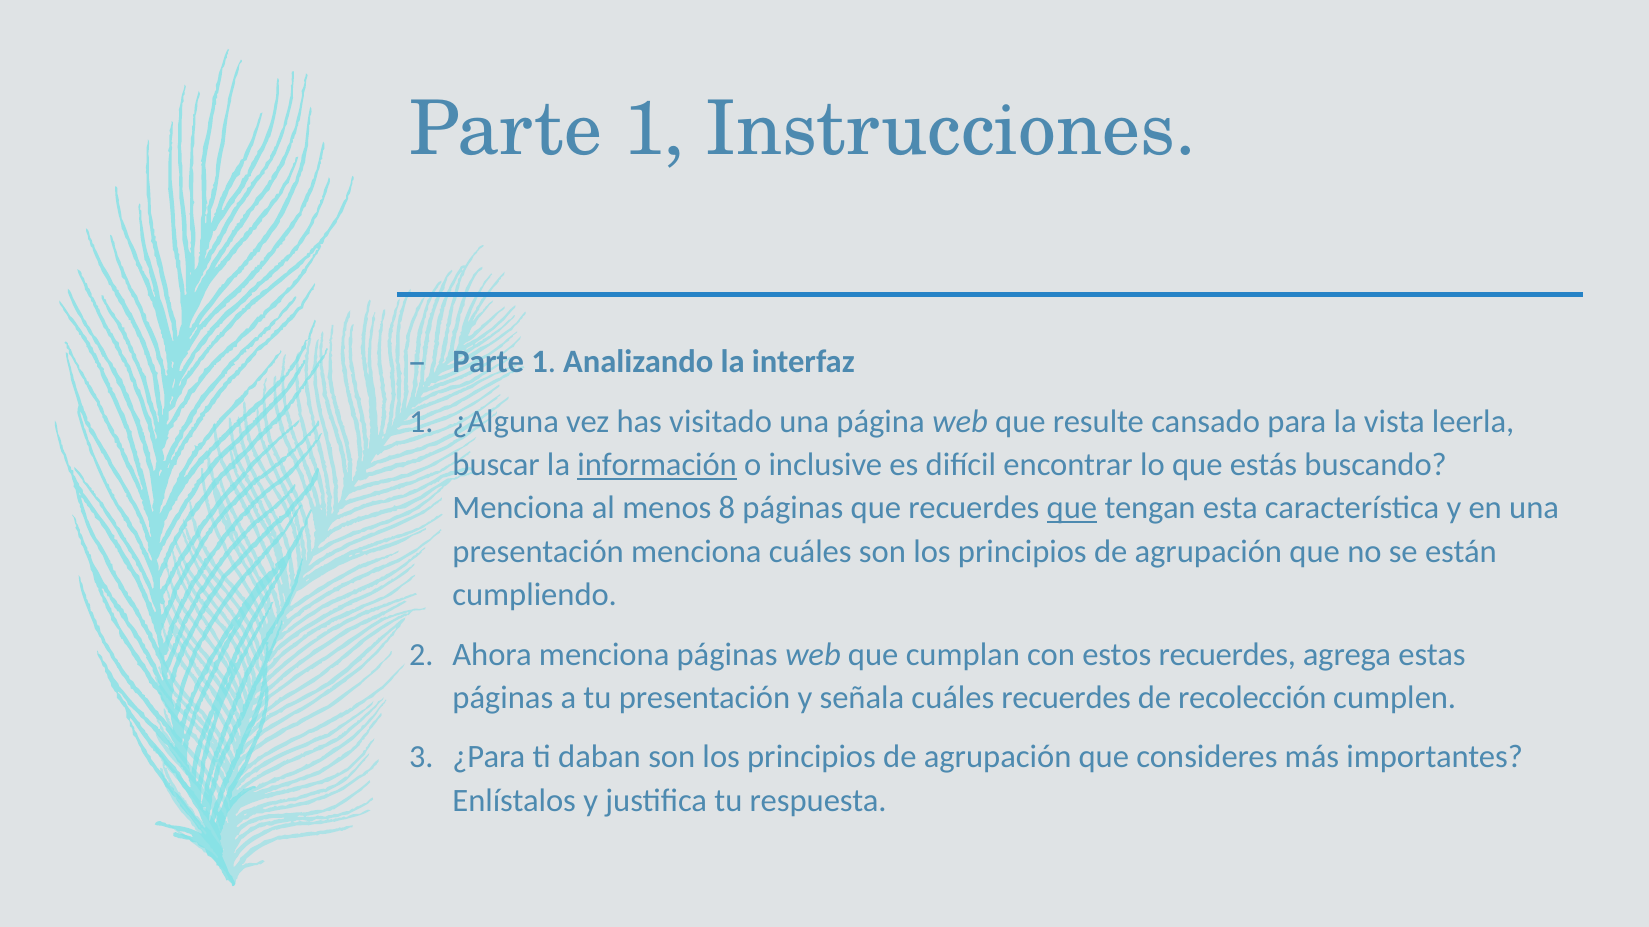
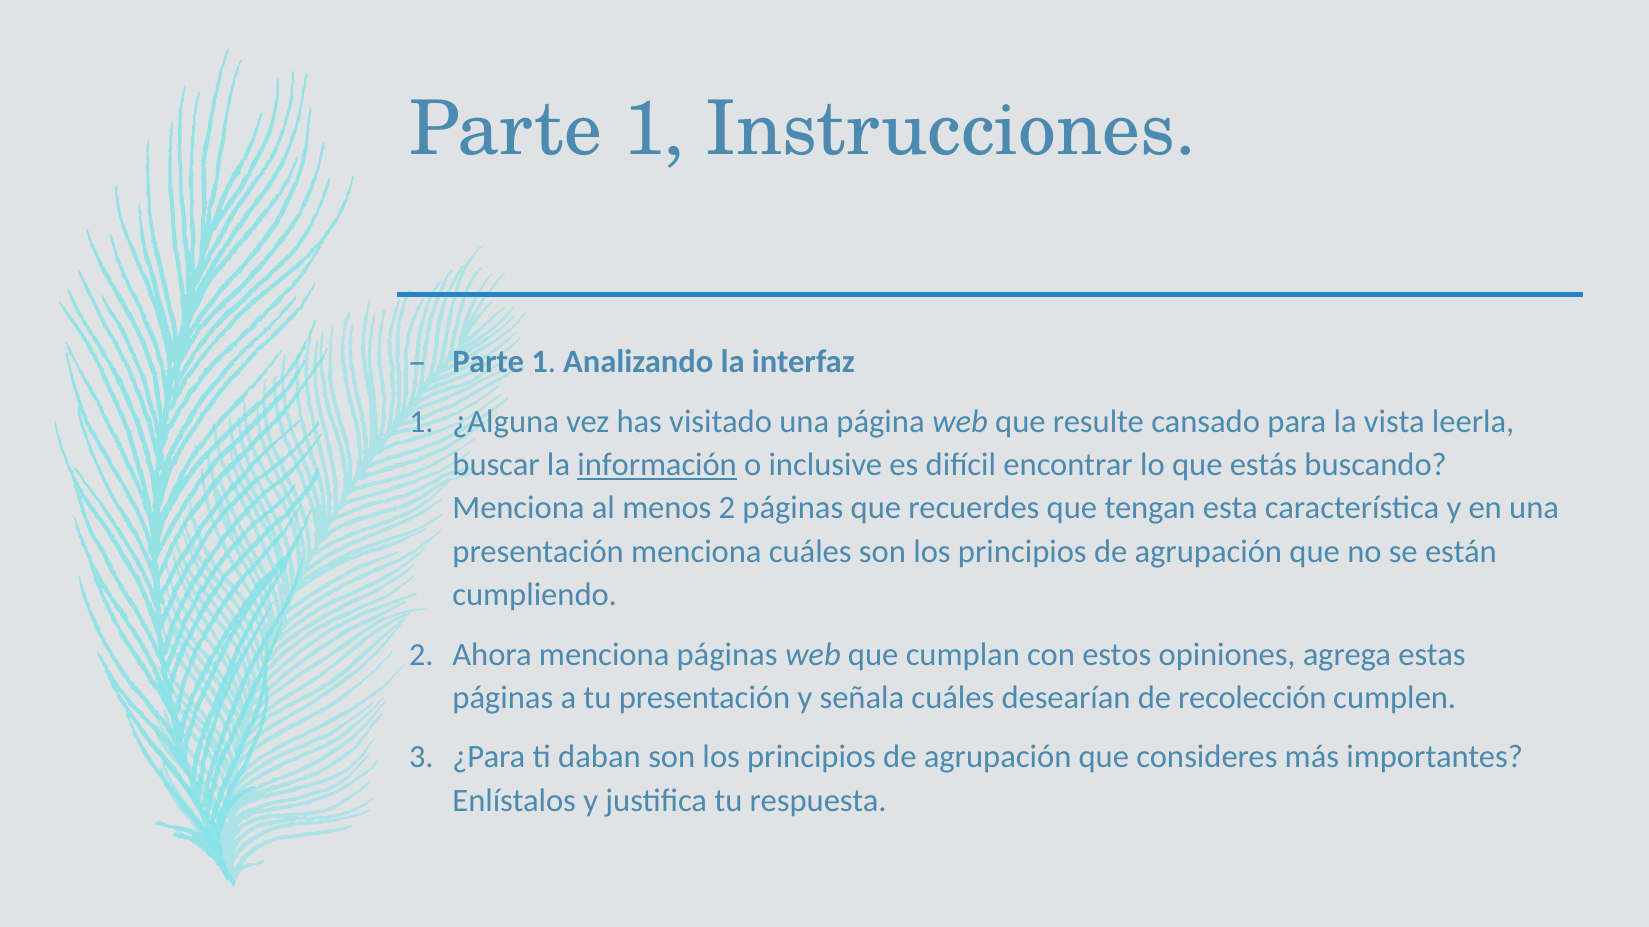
menos 8: 8 -> 2 (727, 508)
que underline: present -> none (1072, 508)
estos recuerdes: recuerdes -> opiniones (1227, 655)
cuáles recuerdes: recuerdes -> desearían (1066, 698)
